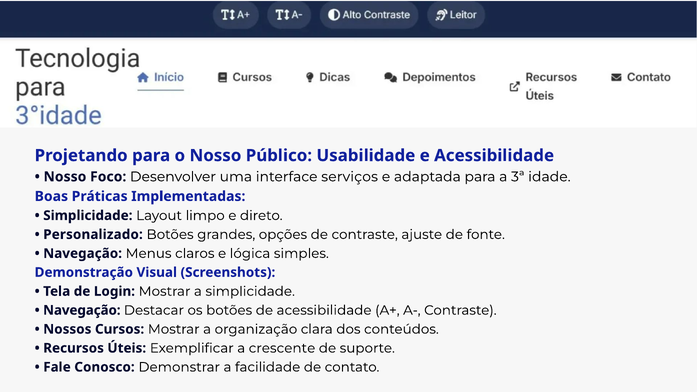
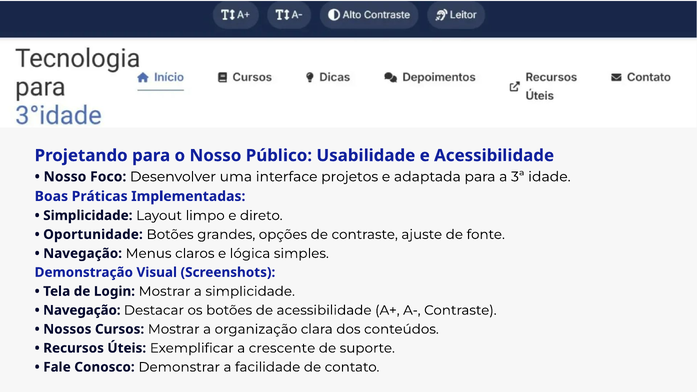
serviços: serviços -> projetos (350, 177)
Personalizado: Personalizado -> Oportunidade (93, 235)
